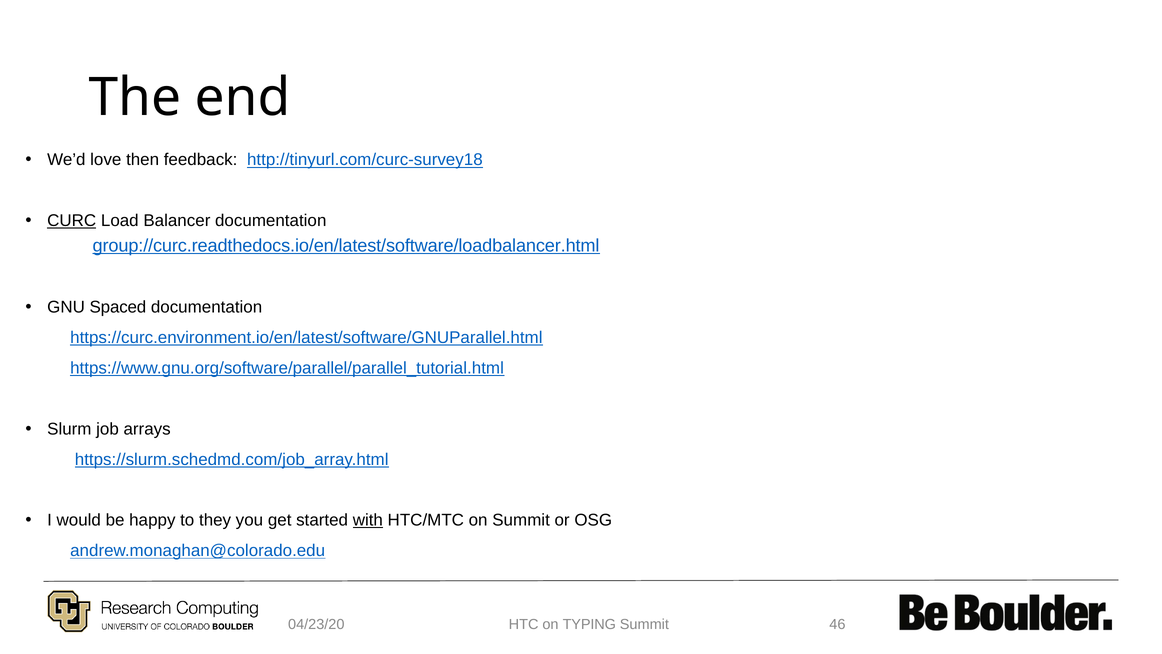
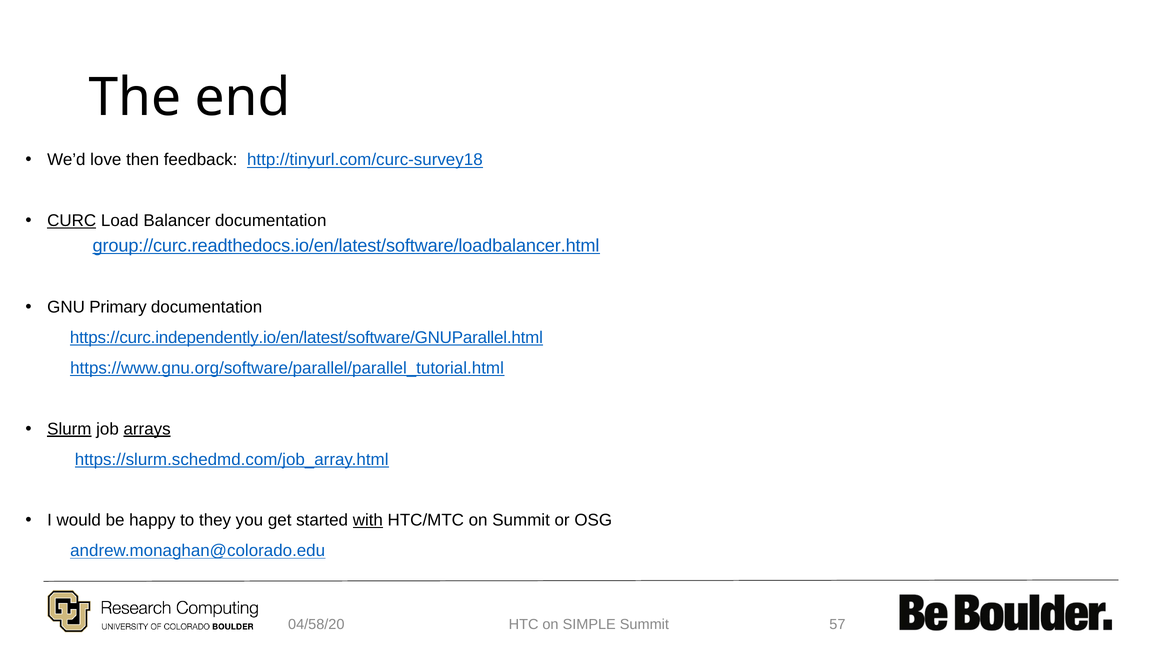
Spaced: Spaced -> Primary (118, 307)
https://curc.environment.io/en/latest/software/GNUParallel.html: https://curc.environment.io/en/latest/software/GNUParallel.html -> https://curc.independently.io/en/latest/software/GNUParallel.html (306, 337)
Slurm underline: none -> present (69, 429)
arrays underline: none -> present (147, 429)
04/23/20: 04/23/20 -> 04/58/20 (316, 624)
TYPING: TYPING -> SIMPLE (589, 624)
46: 46 -> 57 (837, 624)
